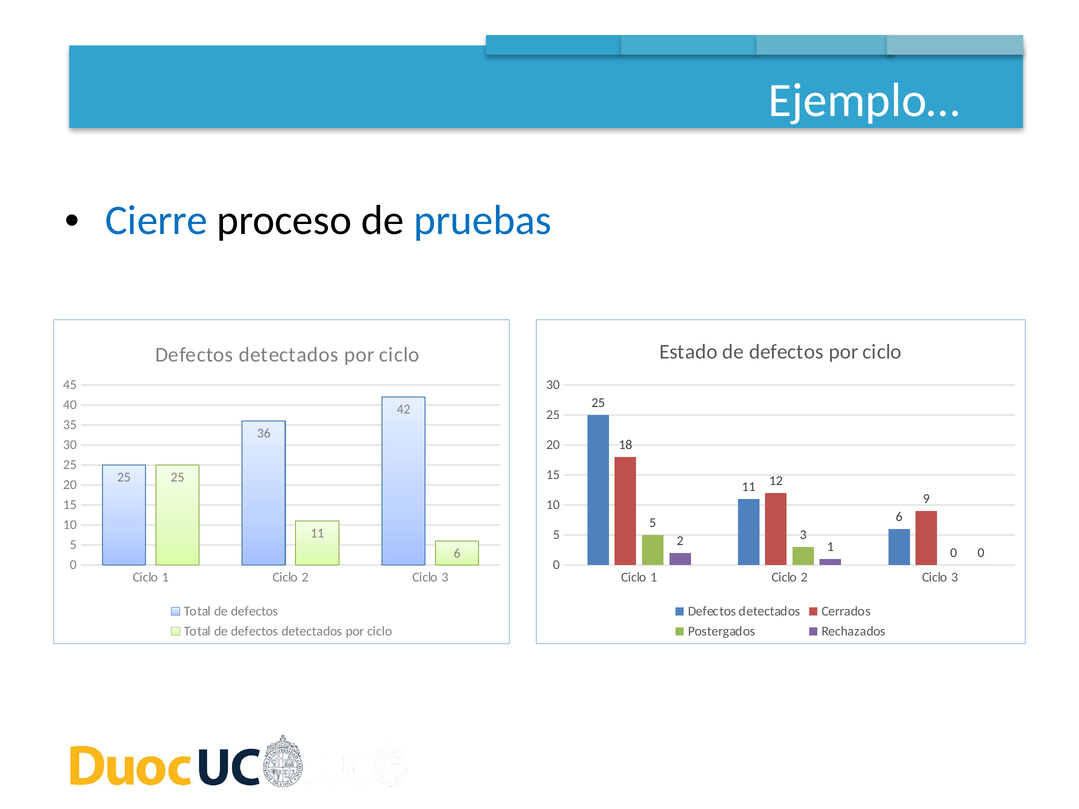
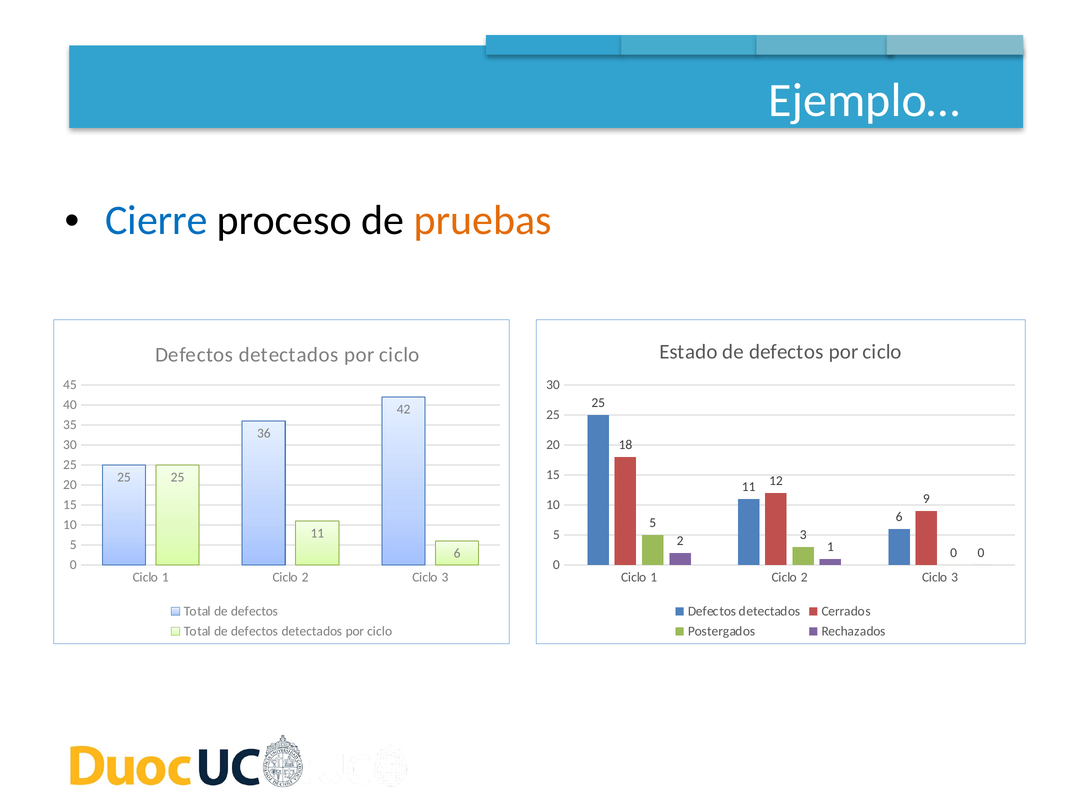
pruebas colour: blue -> orange (483, 220)
